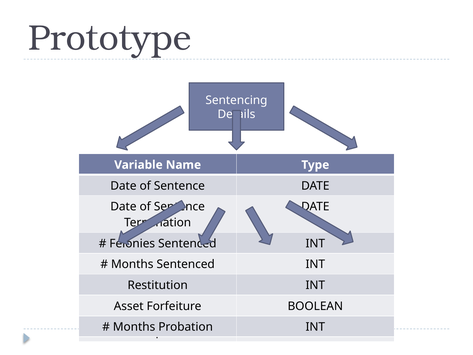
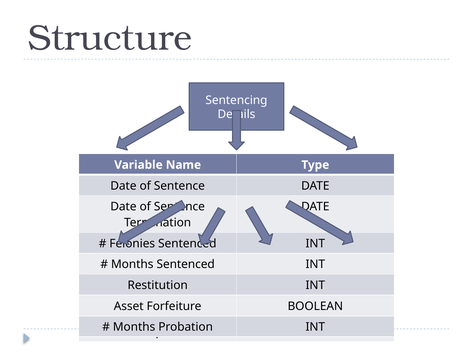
Prototype: Prototype -> Structure (110, 38)
